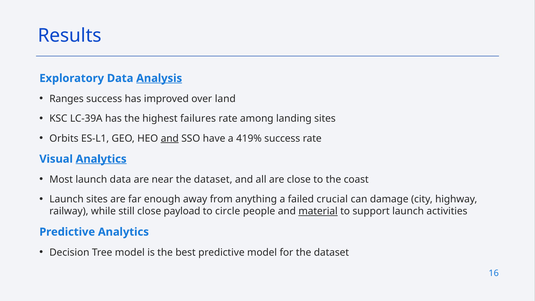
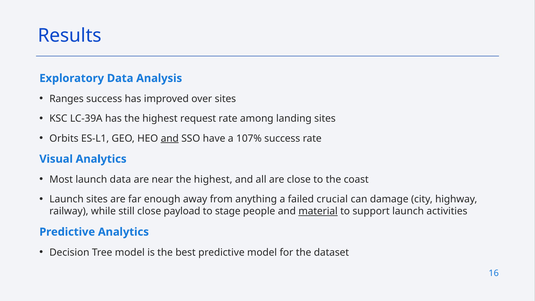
Analysis underline: present -> none (159, 78)
over land: land -> sites (225, 99)
failures: failures -> request (198, 119)
419%: 419% -> 107% (249, 138)
Analytics underline: present -> none (101, 159)
near the dataset: dataset -> highest (213, 179)
circle: circle -> stage (228, 211)
